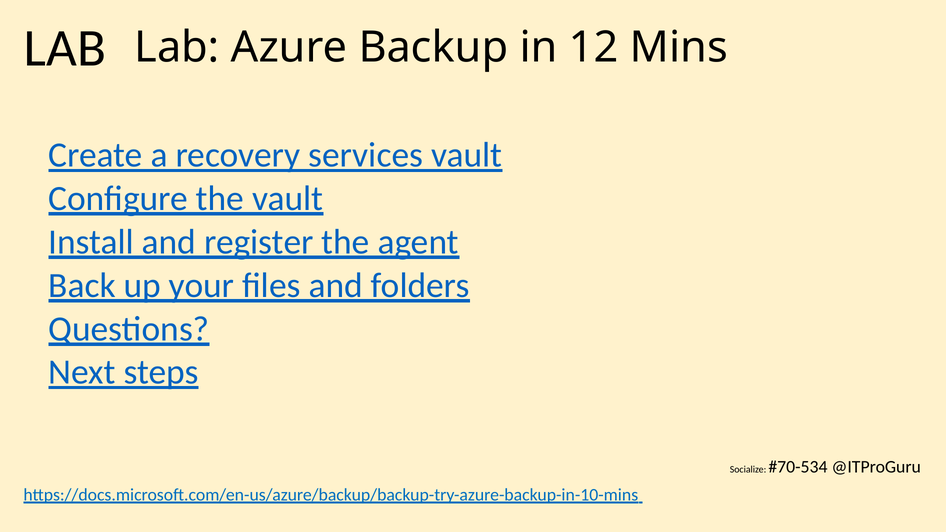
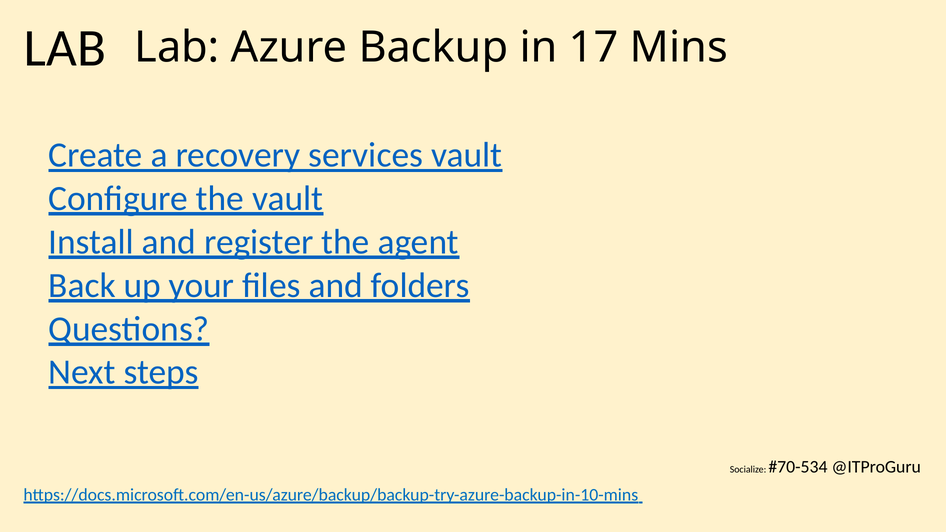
12: 12 -> 17 (594, 48)
